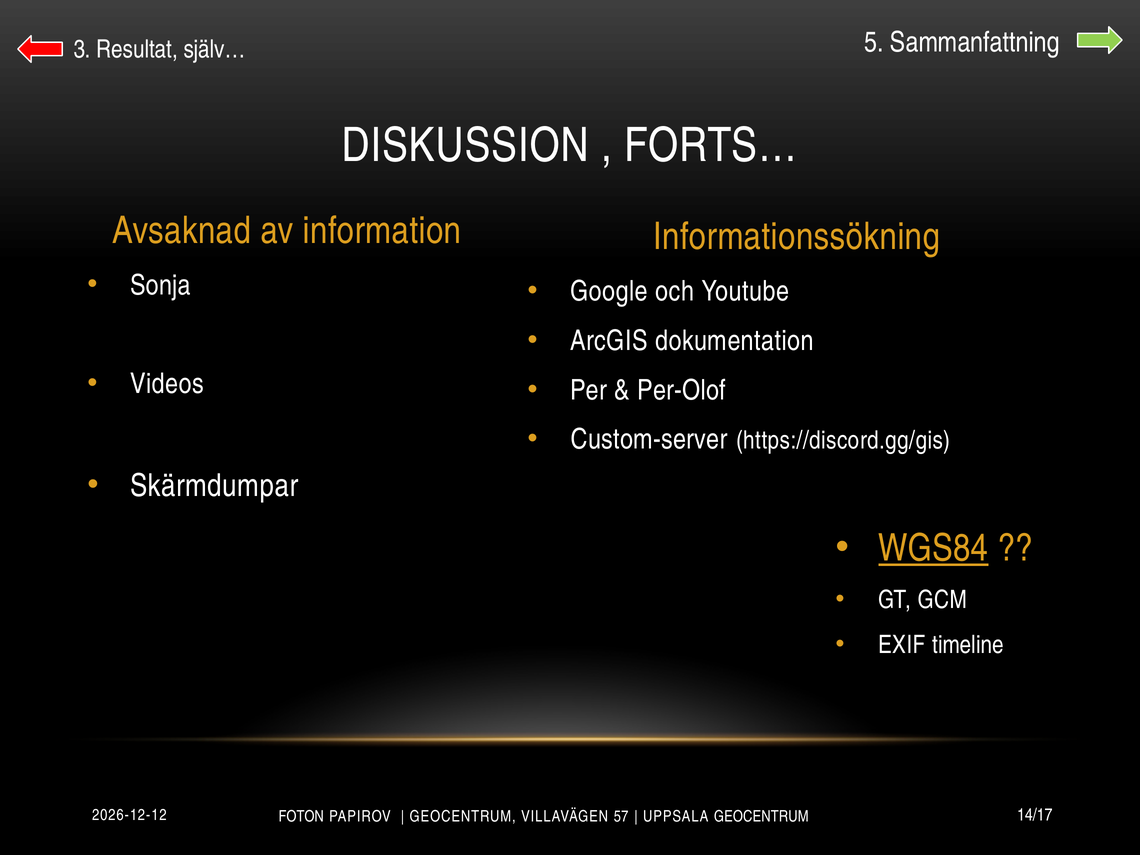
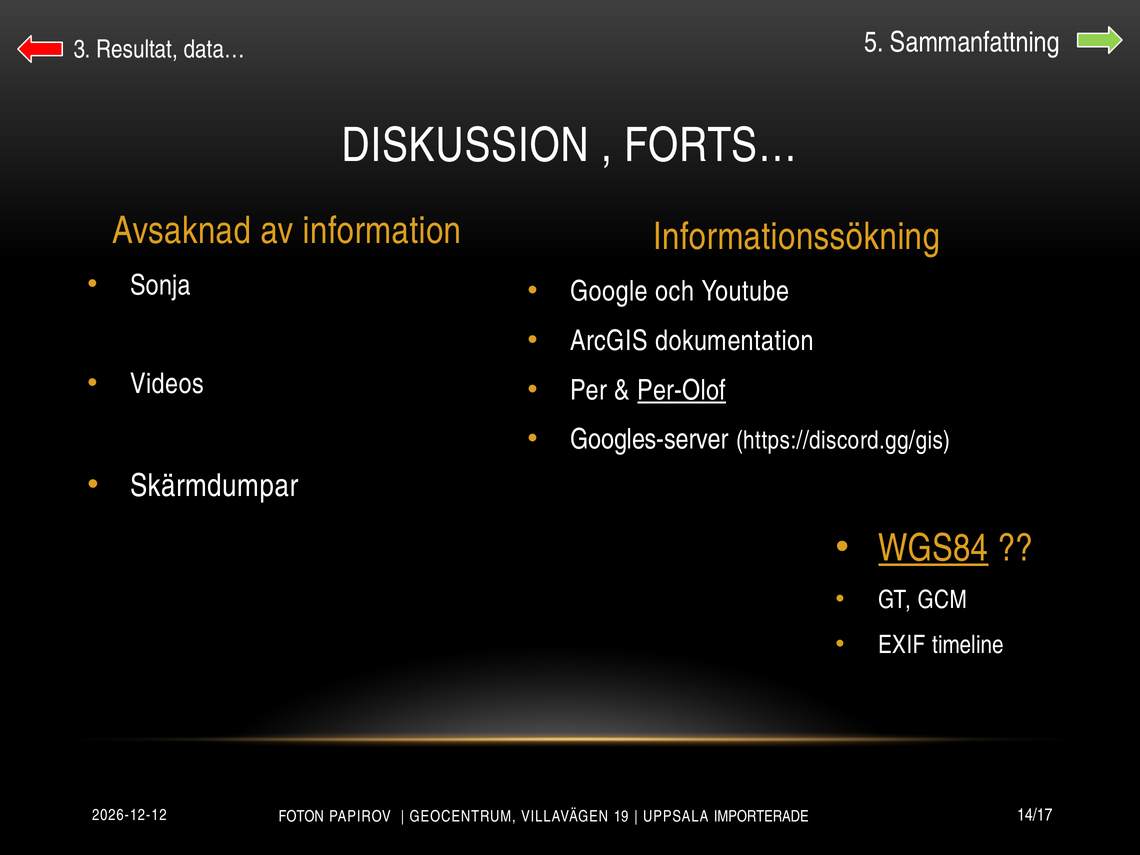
själv…: själv… -> data… (214, 49)
Per-Olof underline: none -> present (682, 390)
Custom-server: Custom-server -> Googles-server (649, 440)
57: 57 -> 19 (621, 816)
UPPSALA GEOCENTRUM: GEOCENTRUM -> IMPORTERADE (761, 816)
